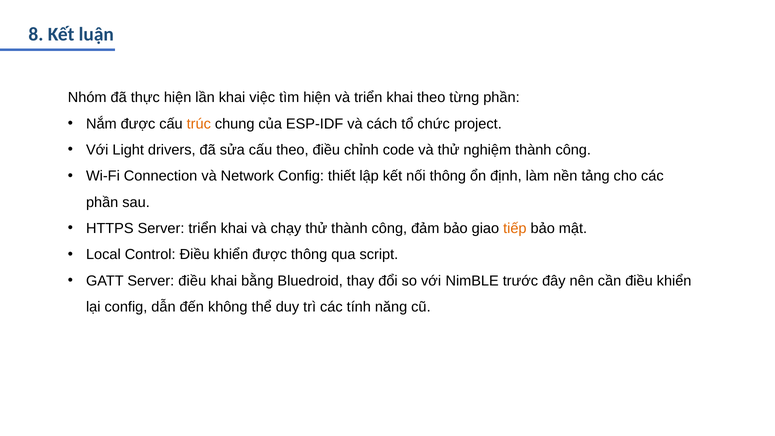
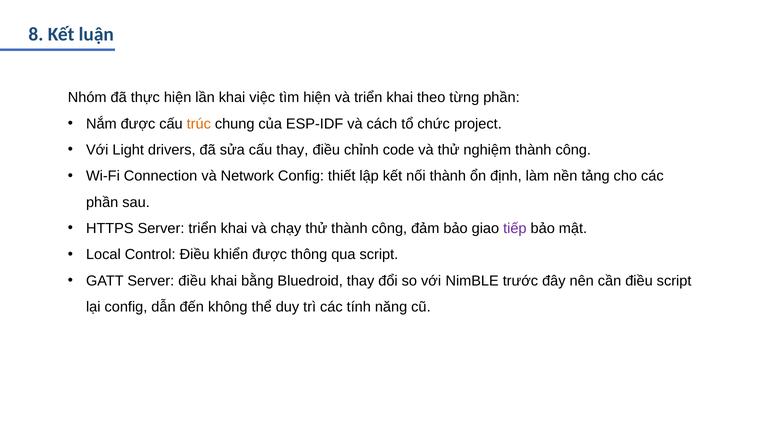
cấu theo: theo -> thay (292, 150)
nối thông: thông -> thành (448, 176)
tiếp colour: orange -> purple (515, 228)
cần điều khiển: khiển -> script (674, 281)
